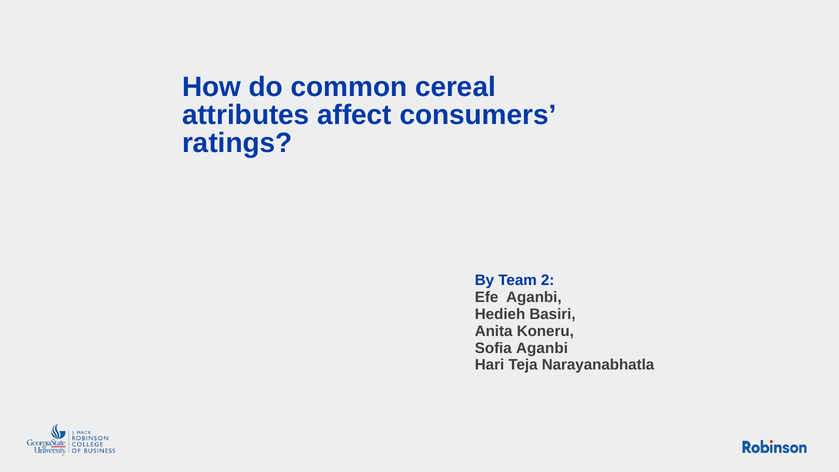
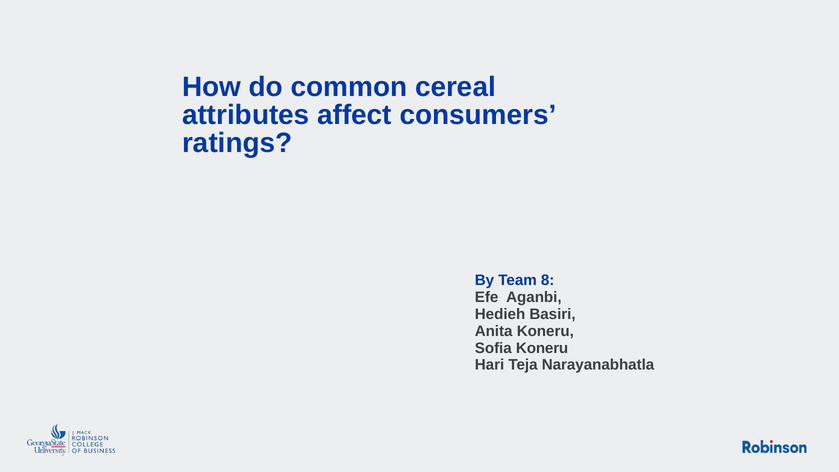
2: 2 -> 8 (548, 280)
Sofia Aganbi: Aganbi -> Koneru (542, 348)
